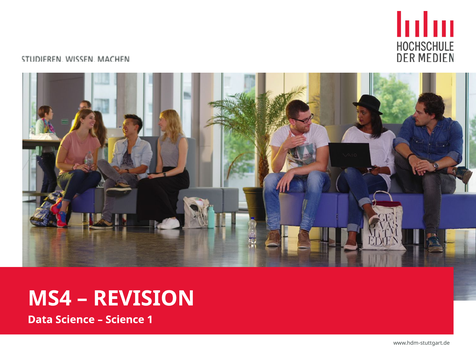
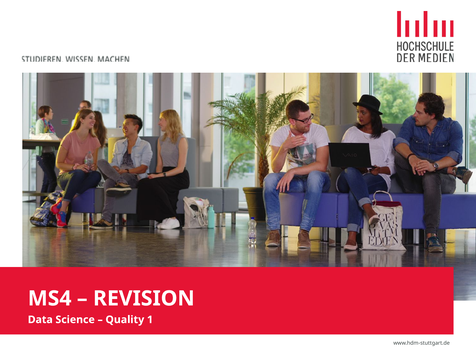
Science: Science -> Quality (125, 320)
